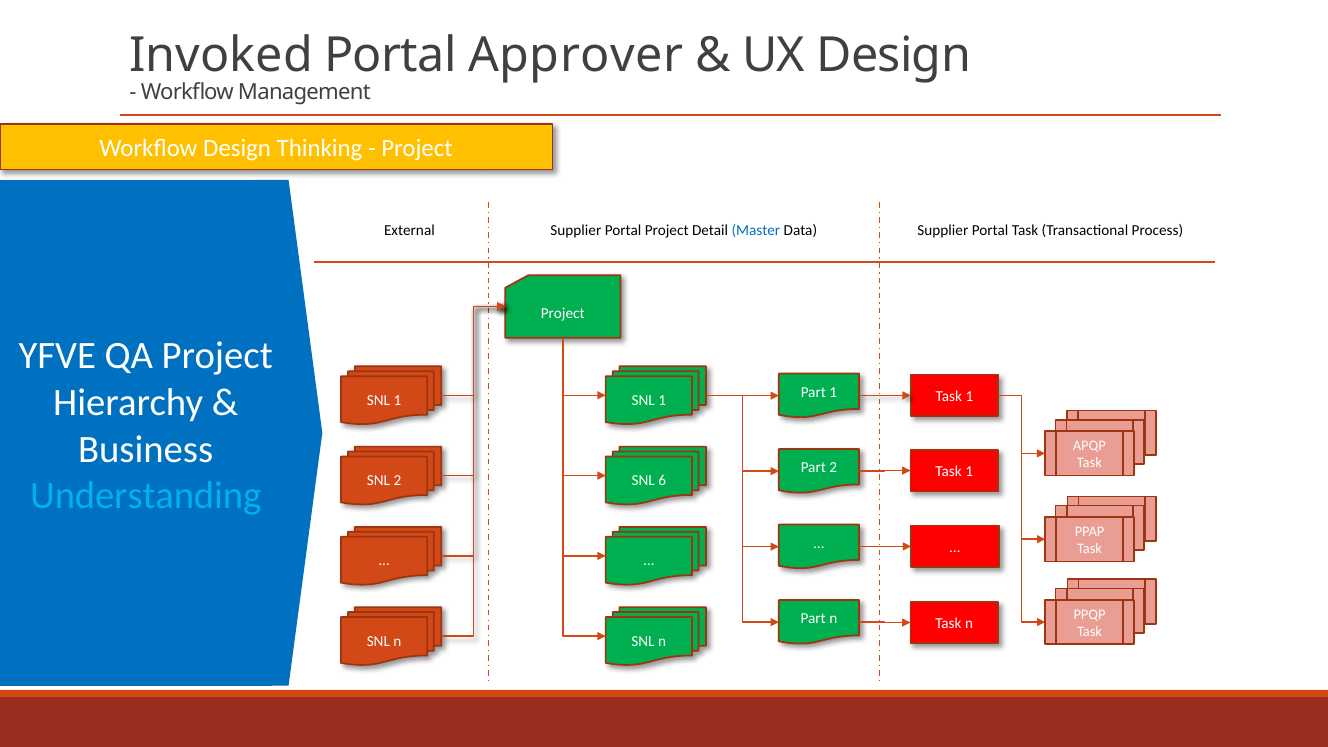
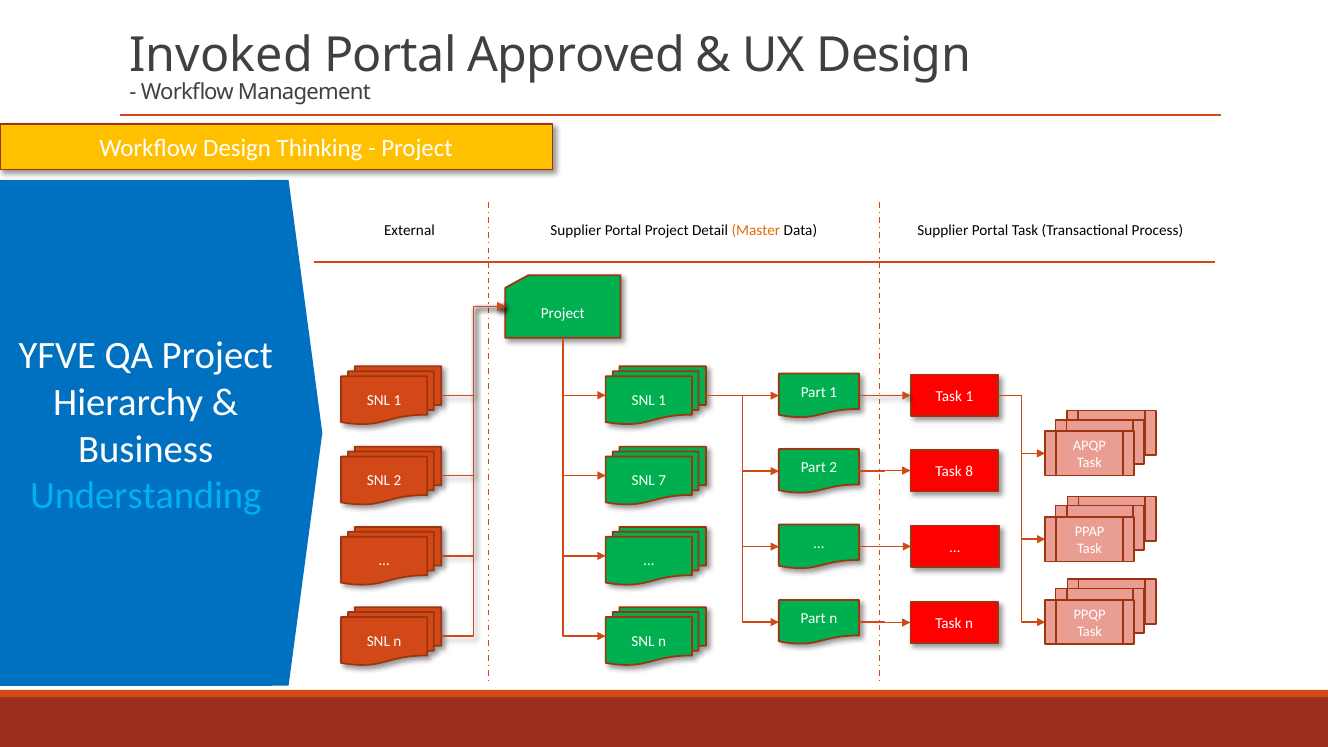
Approver: Approver -> Approved (576, 55)
Master colour: blue -> orange (756, 230)
1: 1 -> 8 (969, 472)
6: 6 -> 7 (662, 480)
